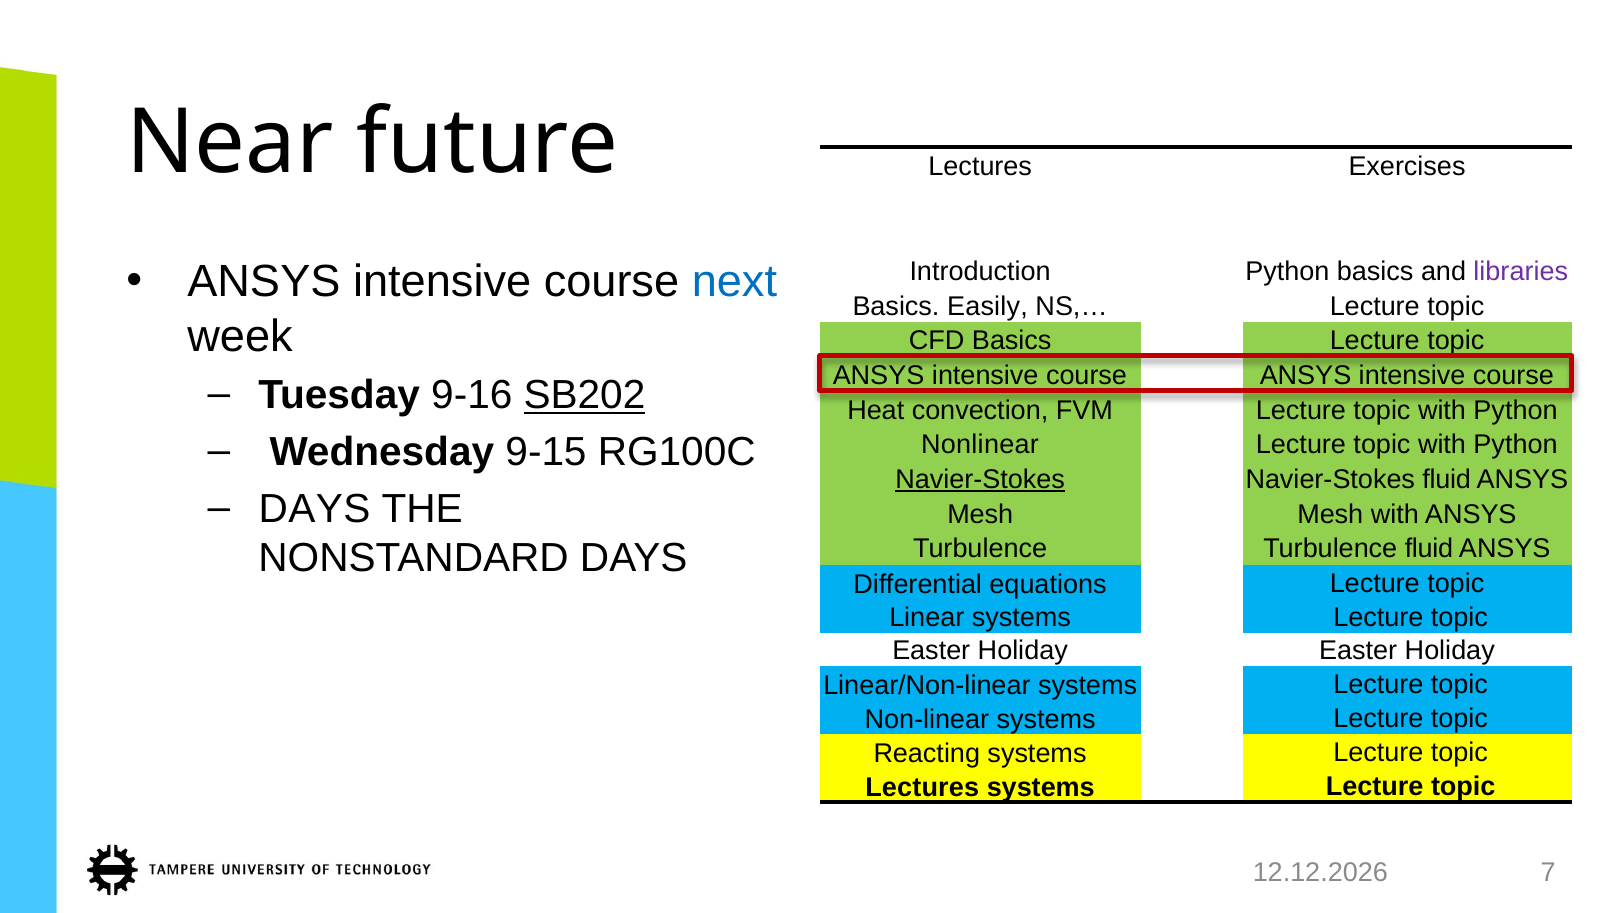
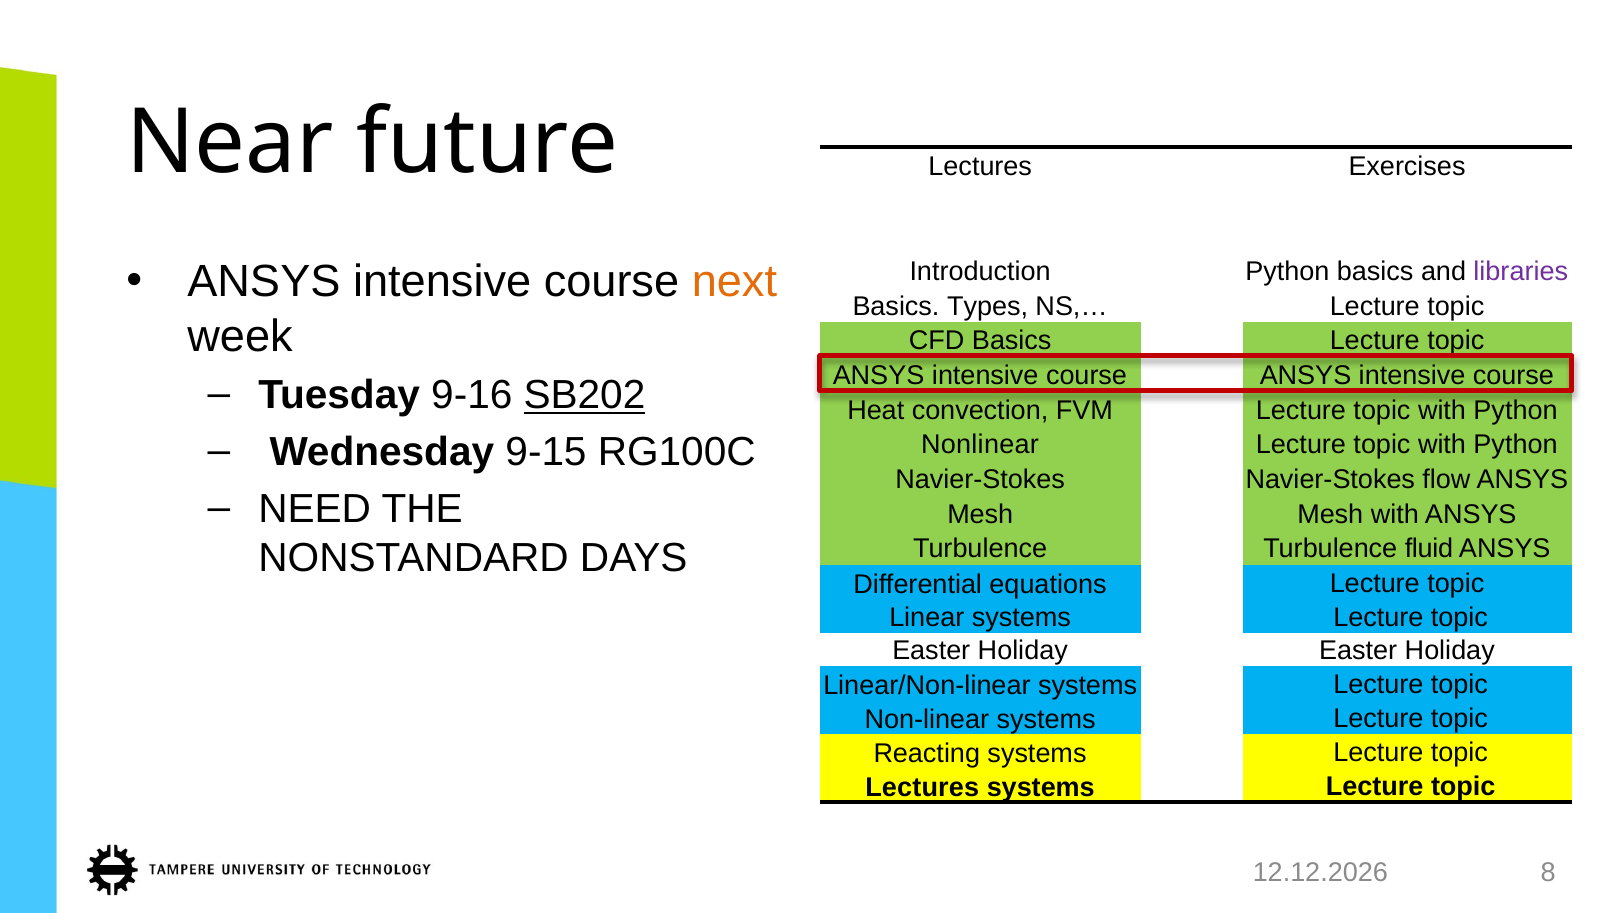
next colour: blue -> orange (734, 282)
Easily: Easily -> Types (988, 306)
Navier-Stokes underline: present -> none (980, 480)
Navier-Stokes fluid: fluid -> flow (1446, 480)
DAYS: DAYS -> NEED (315, 509)
7: 7 -> 8 (1548, 873)
